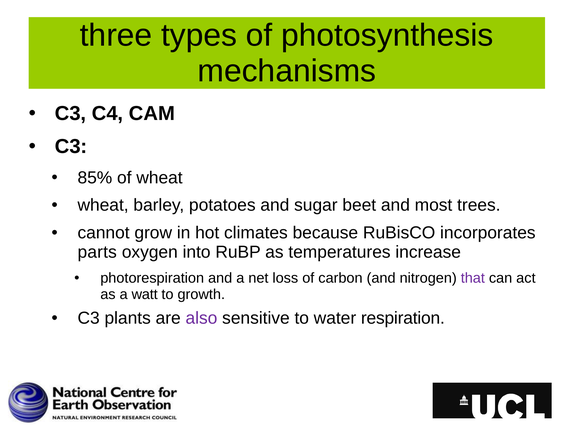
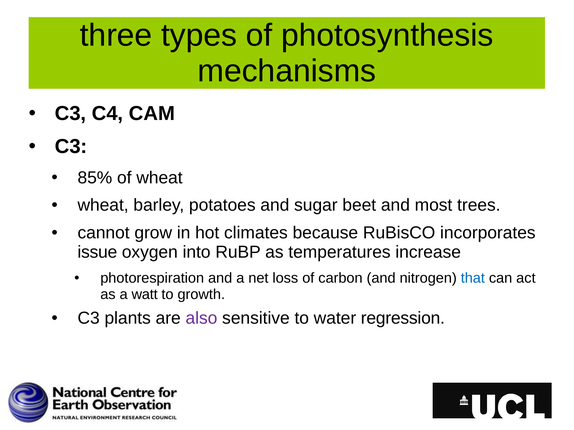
parts: parts -> issue (97, 252)
that colour: purple -> blue (473, 278)
respiration: respiration -> regression (403, 318)
